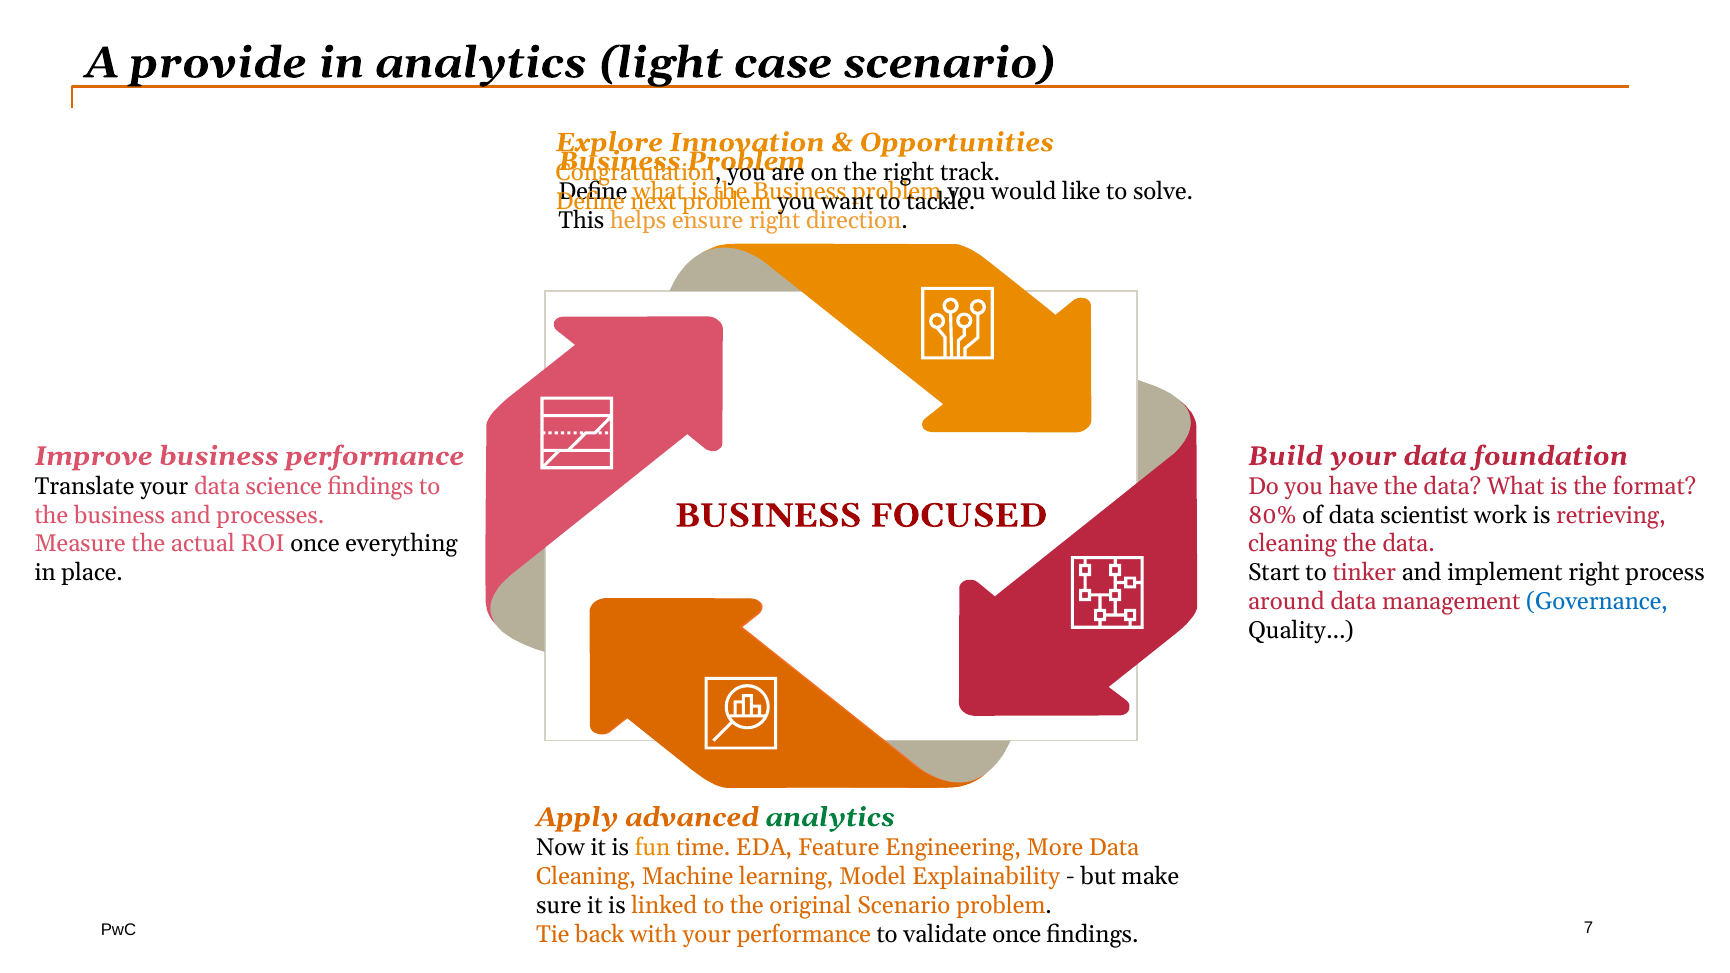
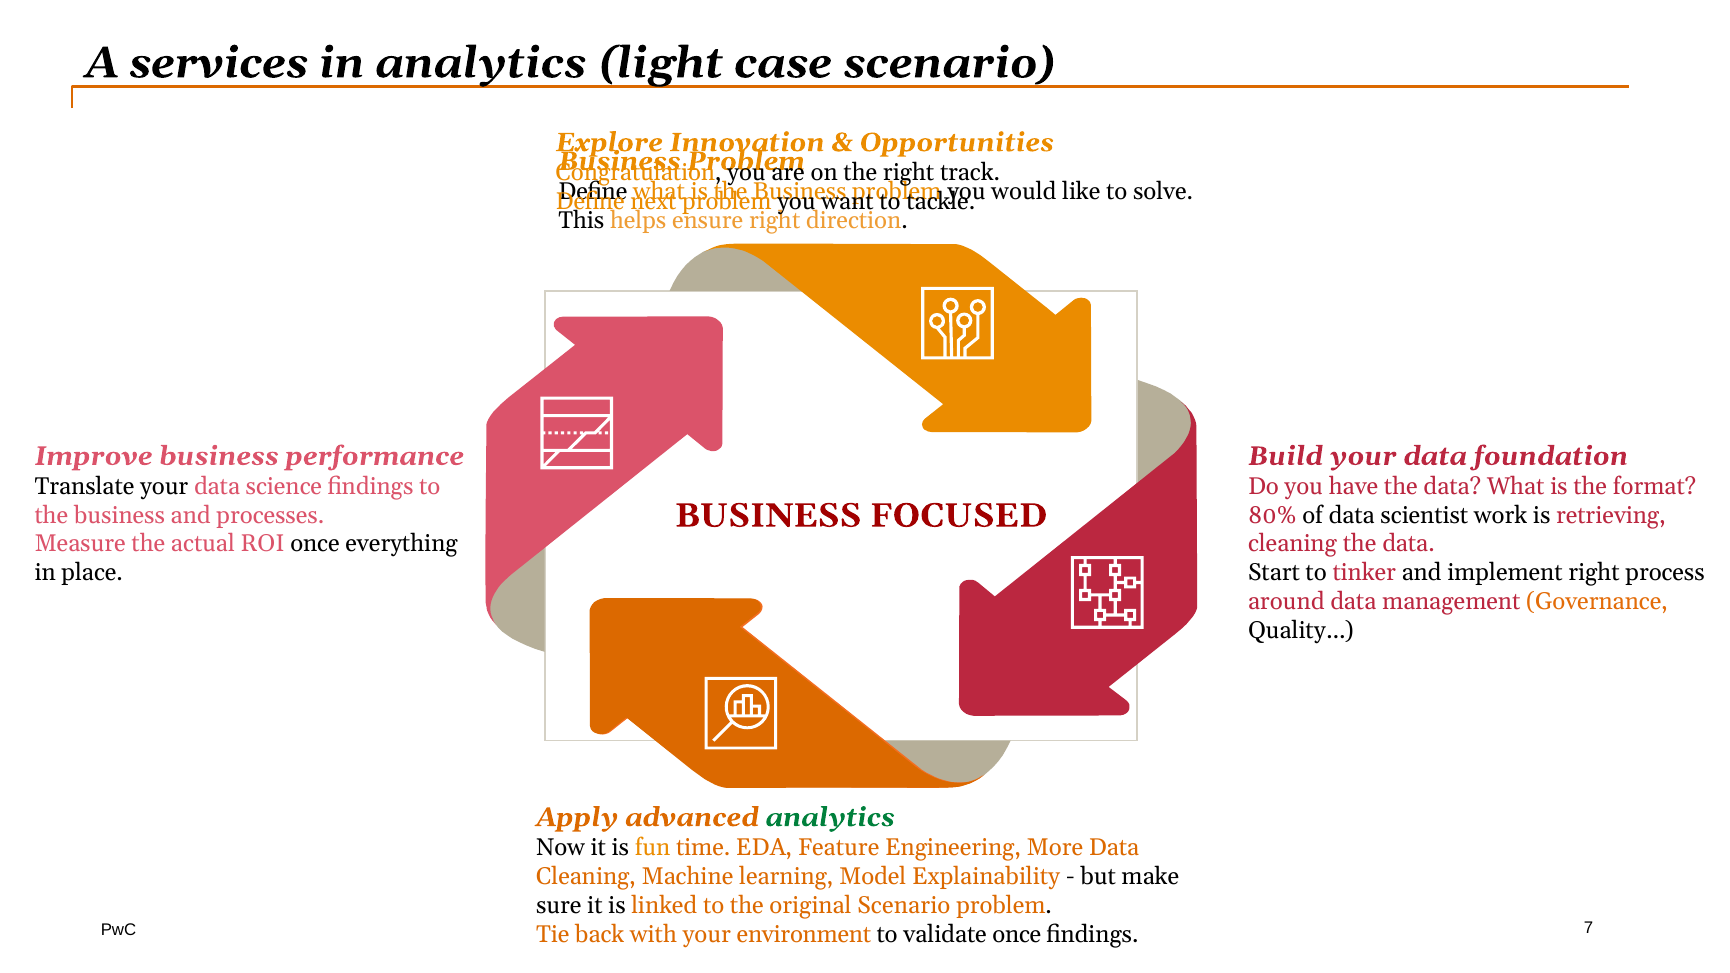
provide: provide -> services (218, 63)
Governance colour: blue -> orange (1597, 602)
your performance: performance -> environment (804, 934)
